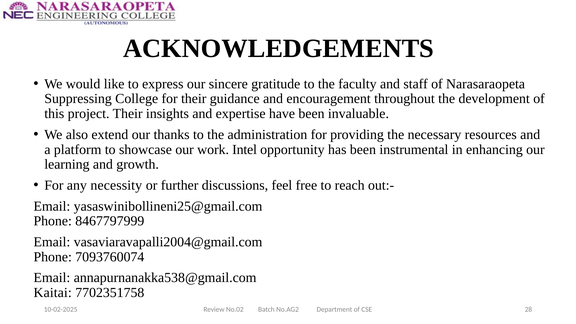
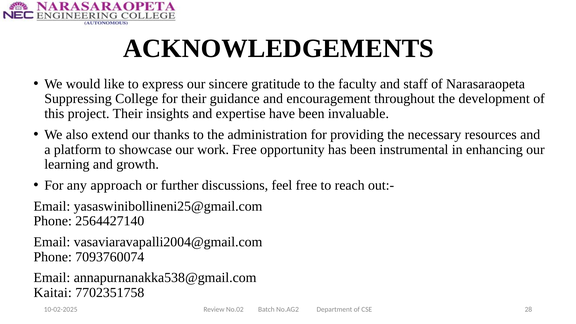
work Intel: Intel -> Free (244, 149)
necessity: necessity -> approach (116, 185)
8467797999: 8467797999 -> 2564427140 (110, 221)
